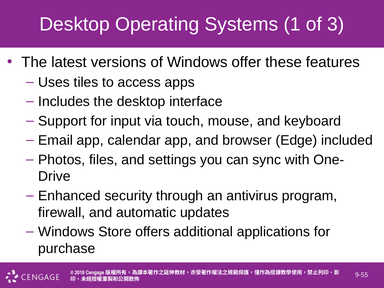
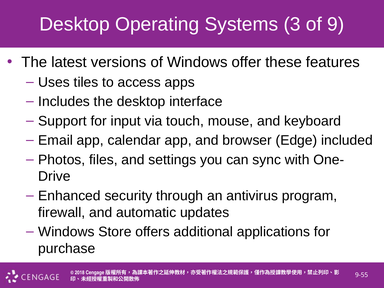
1: 1 -> 3 (292, 24)
3: 3 -> 9 (336, 24)
